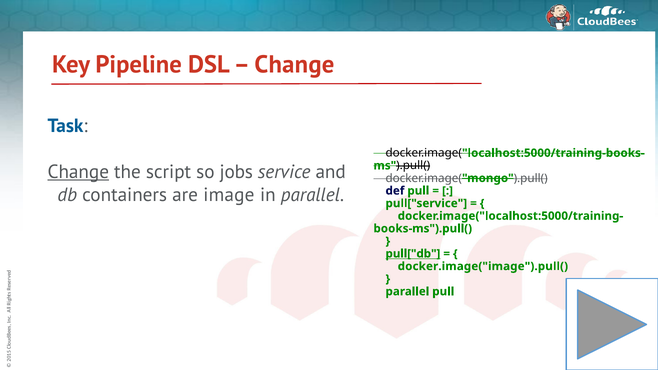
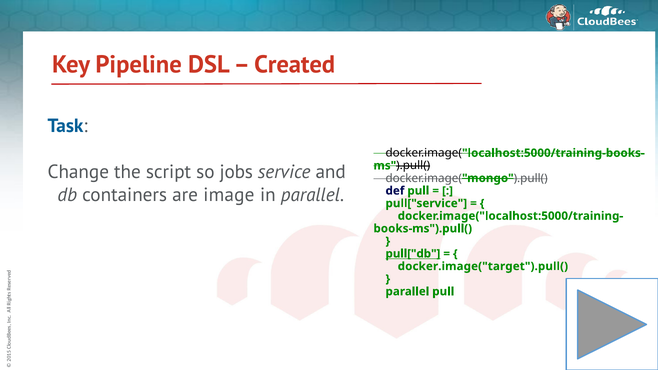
Change: Change -> Created (295, 65)
Change underline: present -> none (78, 172)
docker.image("image").pull(: docker.image("image").pull( -> docker.image("target").pull( (483, 266)
